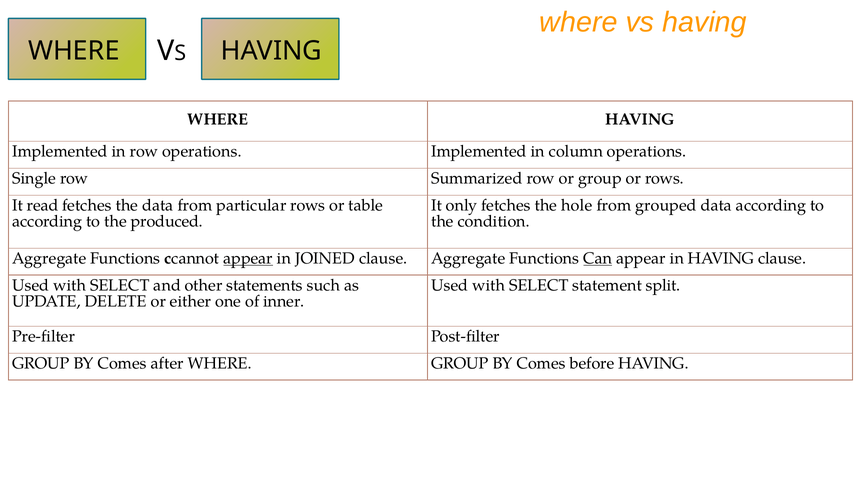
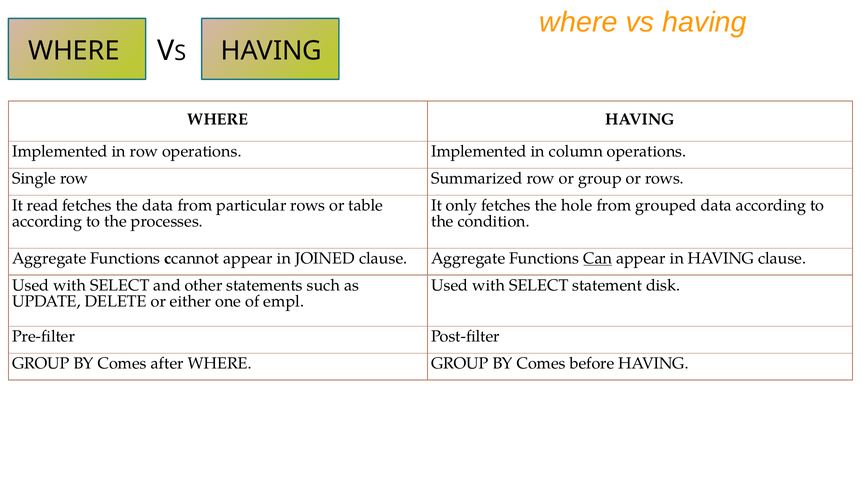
produced: produced -> processes (167, 222)
appear underline: present -> none (248, 258)
split: split -> disk (663, 285)
inner: inner -> empl (284, 302)
